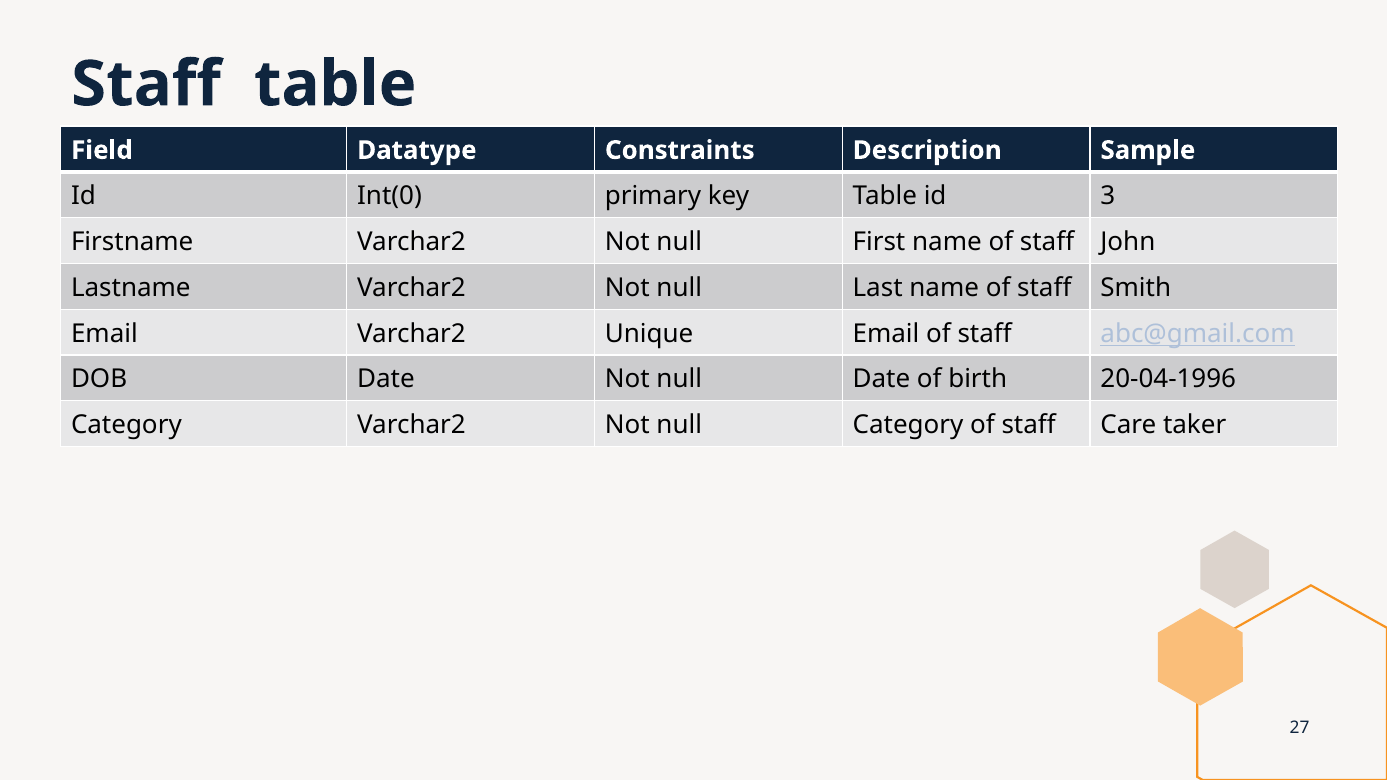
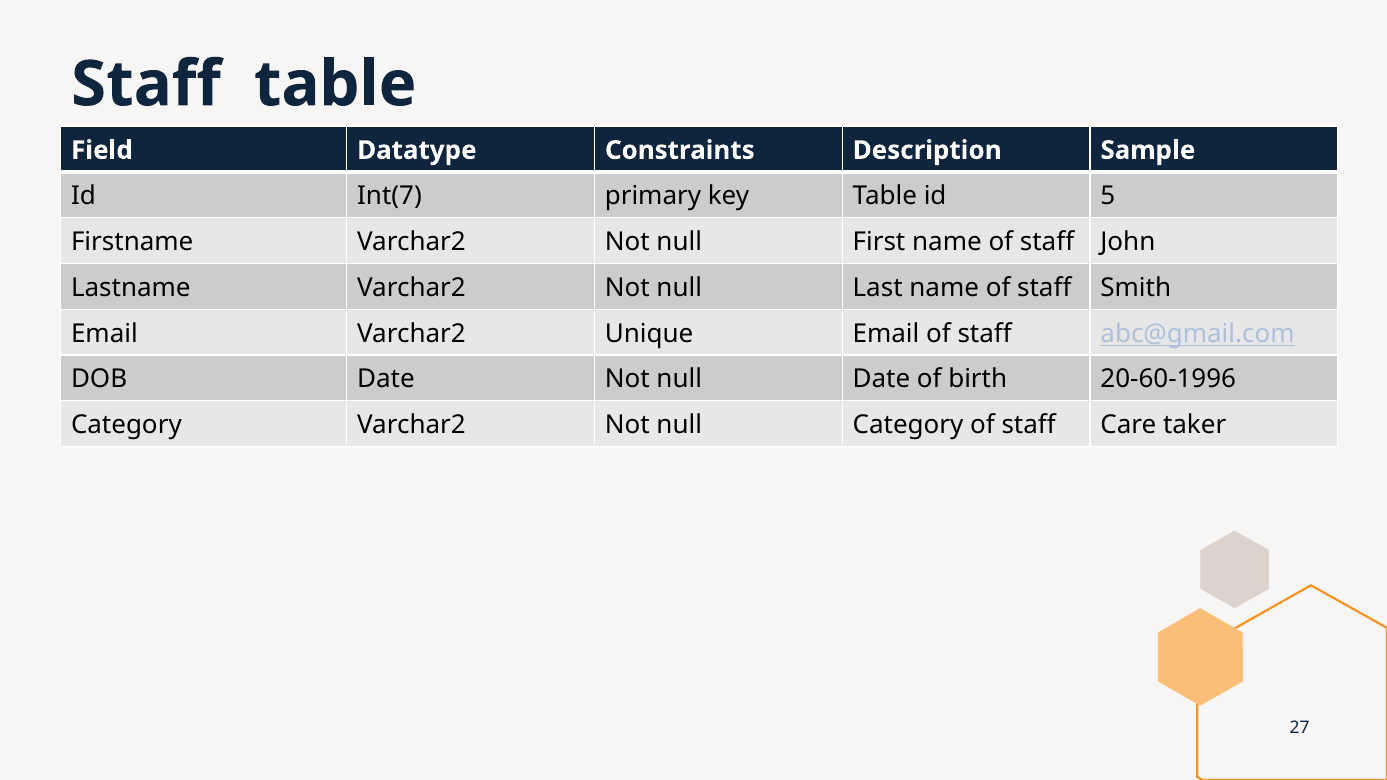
Int(0: Int(0 -> Int(7 (389, 196)
3: 3 -> 5 (1108, 196)
20-04-1996: 20-04-1996 -> 20-60-1996 (1168, 379)
